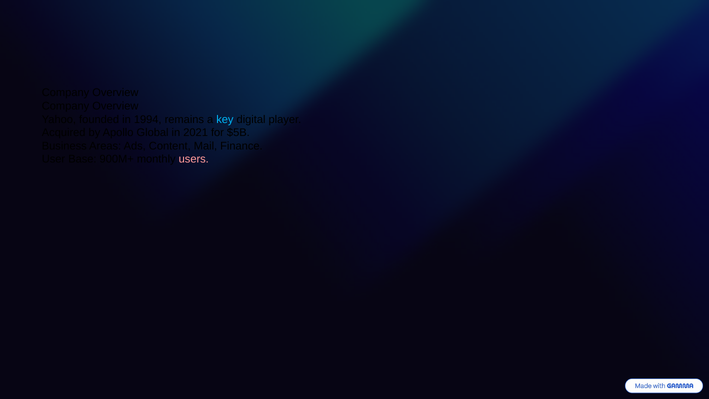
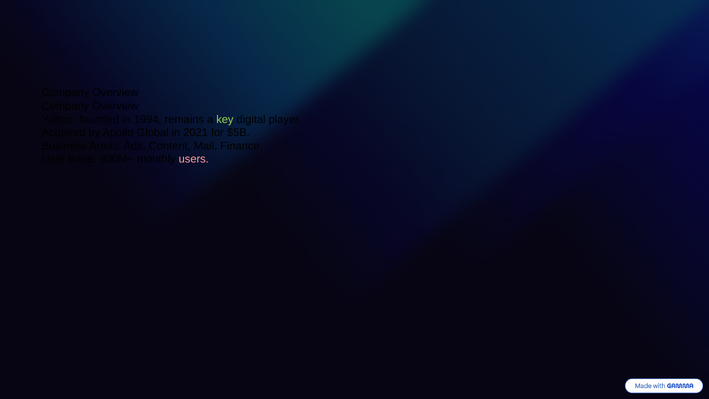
key colour: light blue -> light green (225, 119)
